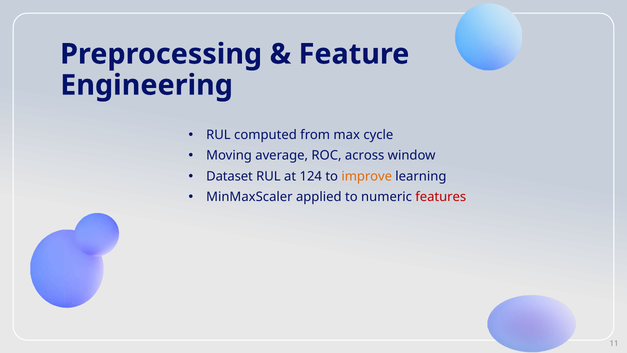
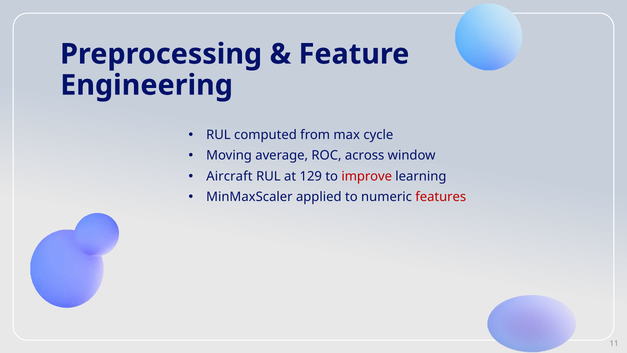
Dataset: Dataset -> Aircraft (229, 176)
124: 124 -> 129 (311, 176)
improve colour: orange -> red (367, 176)
